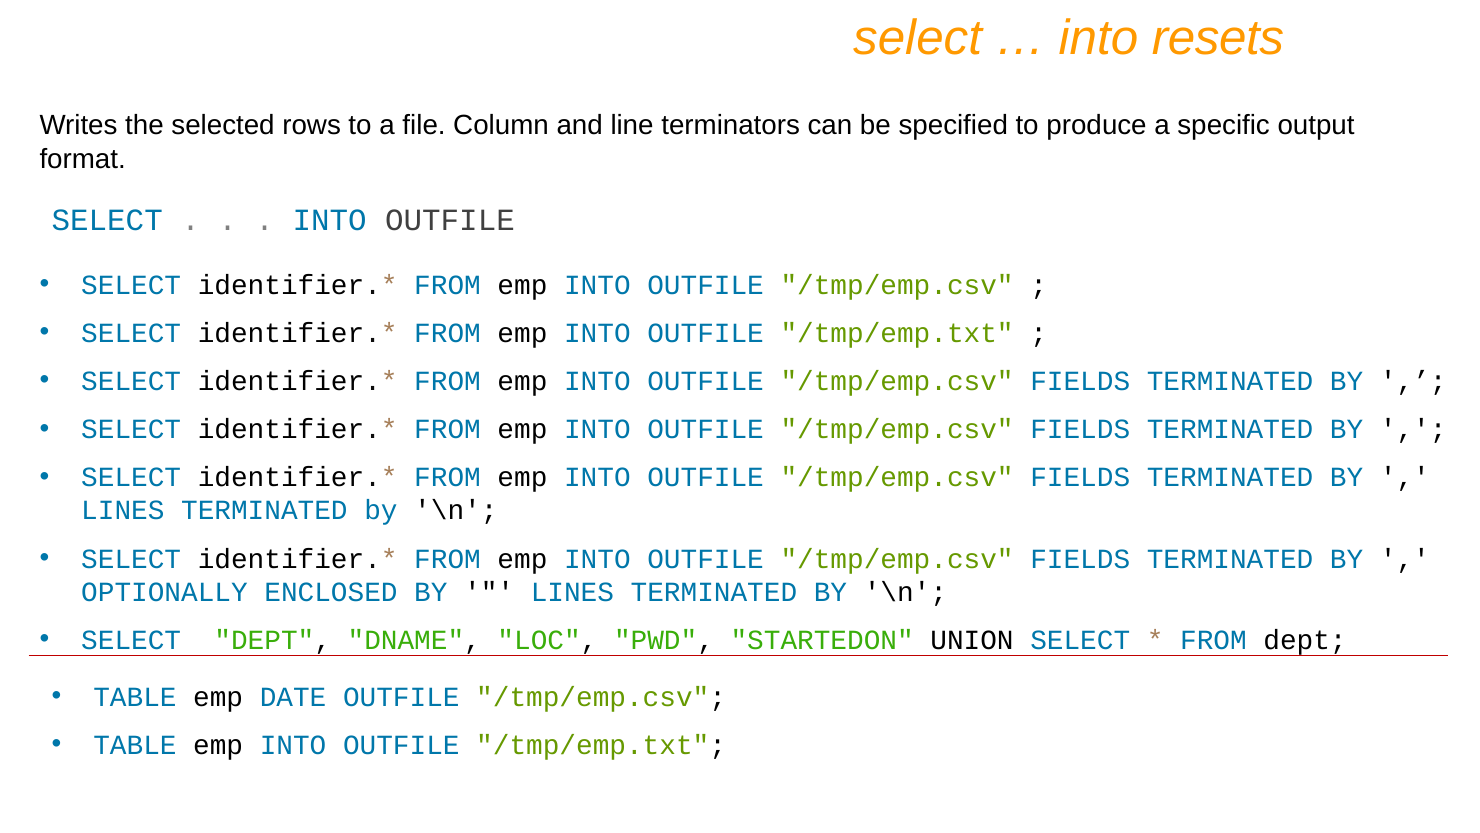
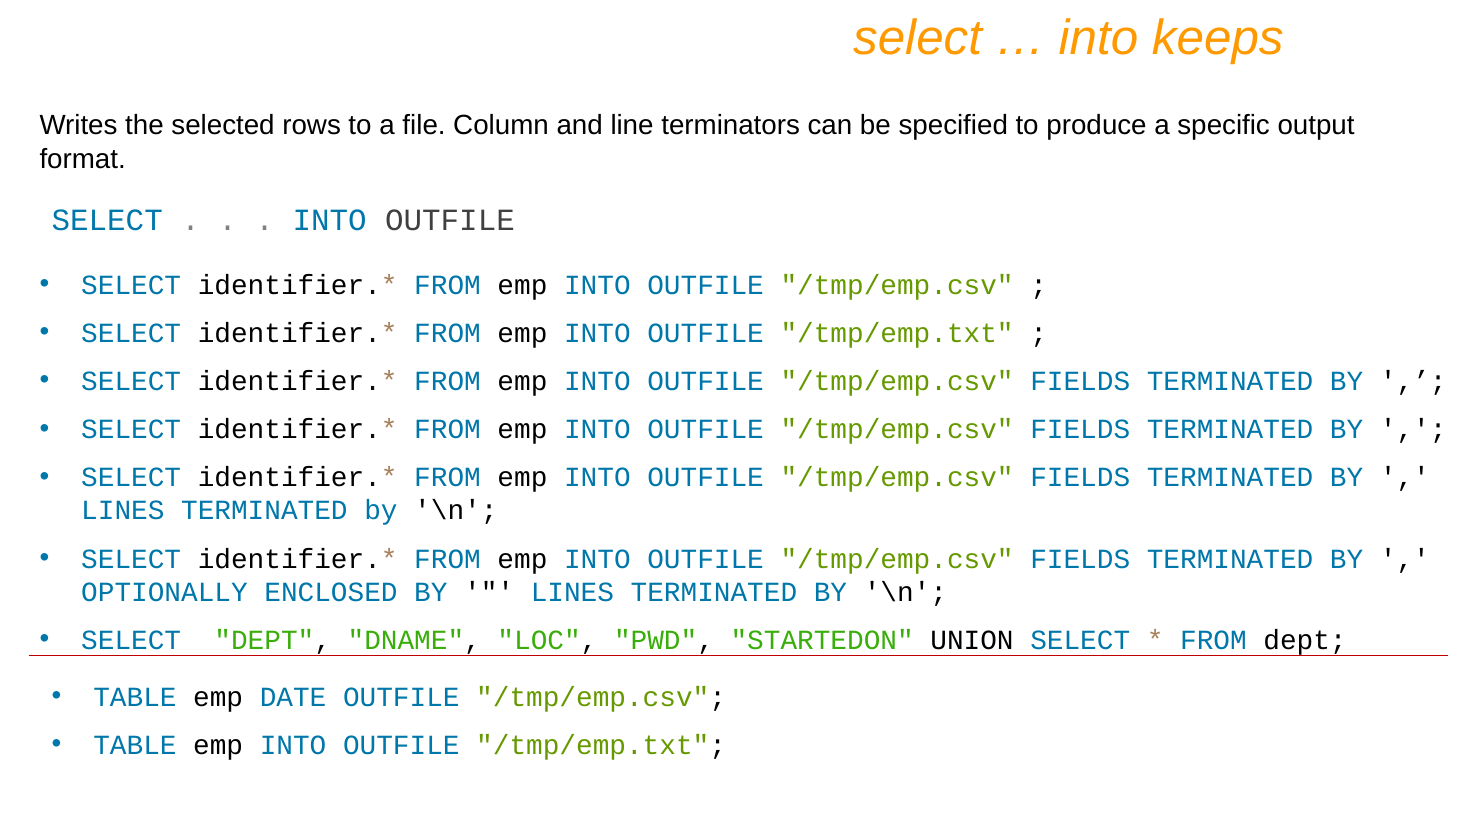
resets: resets -> keeps (1218, 39)
